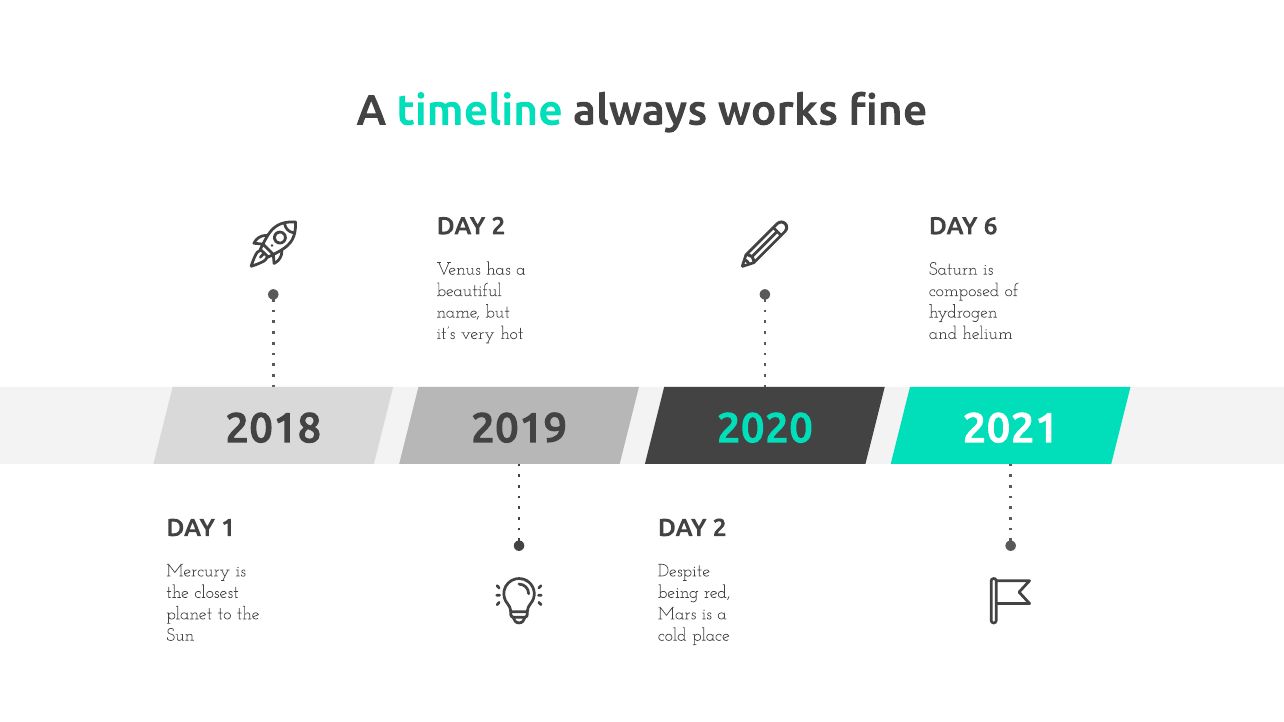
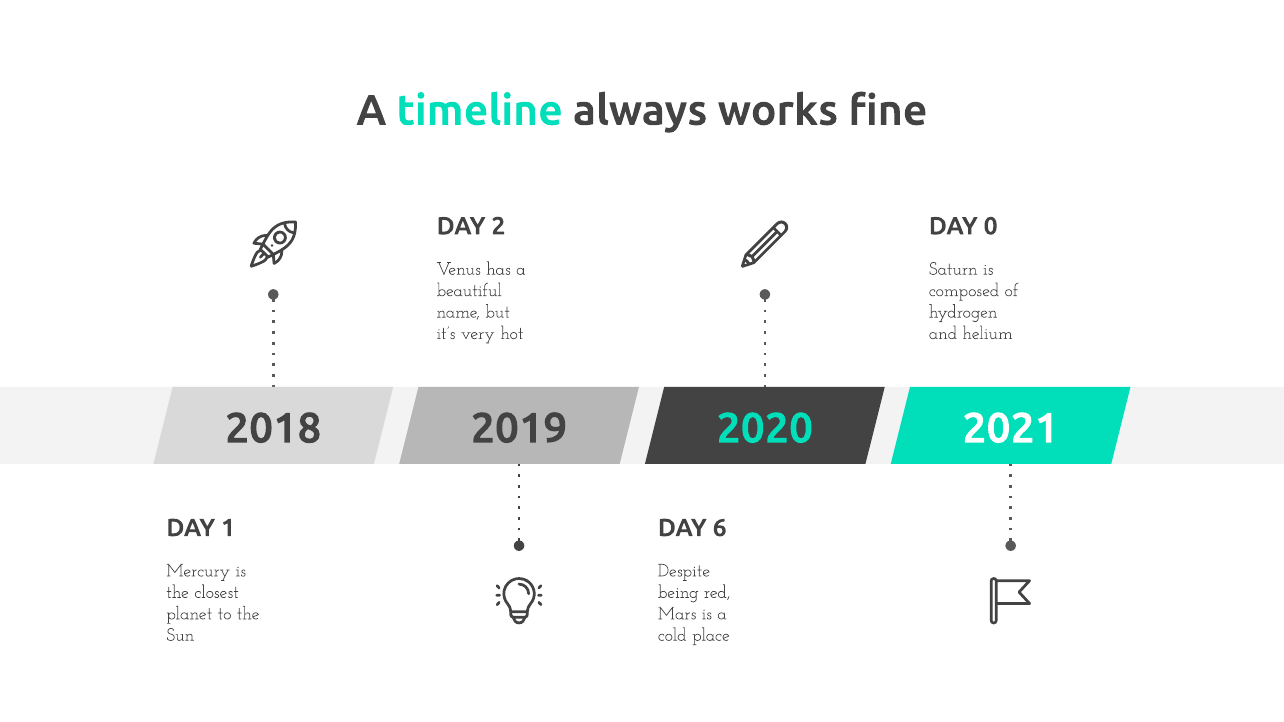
6: 6 -> 0 (991, 226)
2: 2 -> 6 (720, 528)
